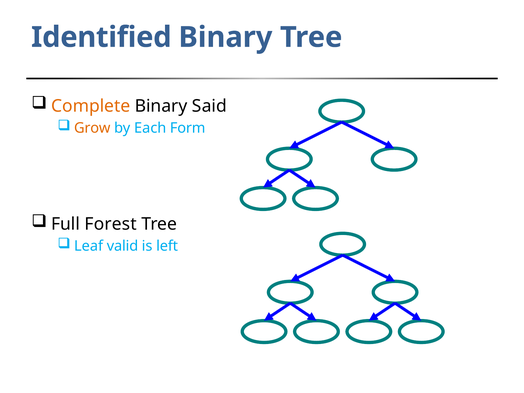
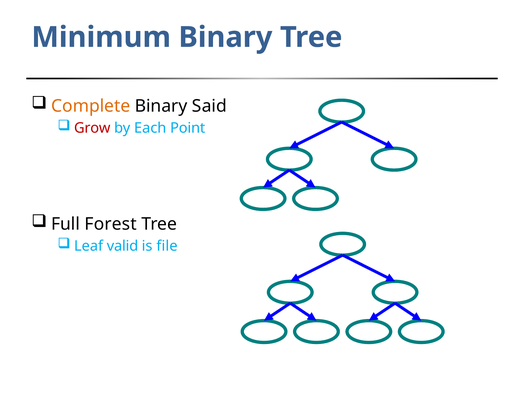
Identified: Identified -> Minimum (101, 37)
Grow colour: orange -> red (92, 128)
Form: Form -> Point (188, 128)
left: left -> file (167, 246)
